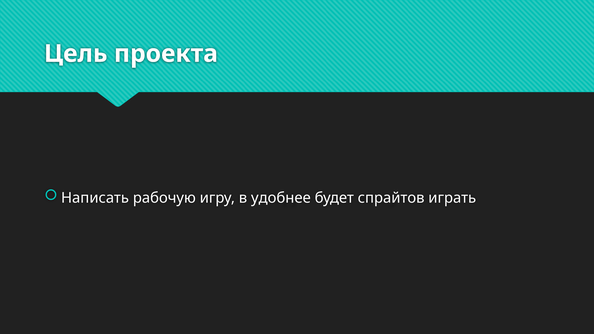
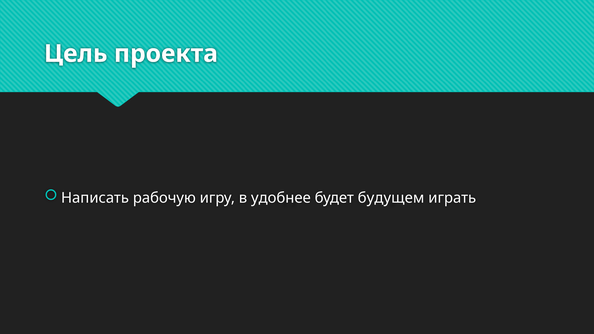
спрайтов: спрайтов -> будущем (391, 198)
